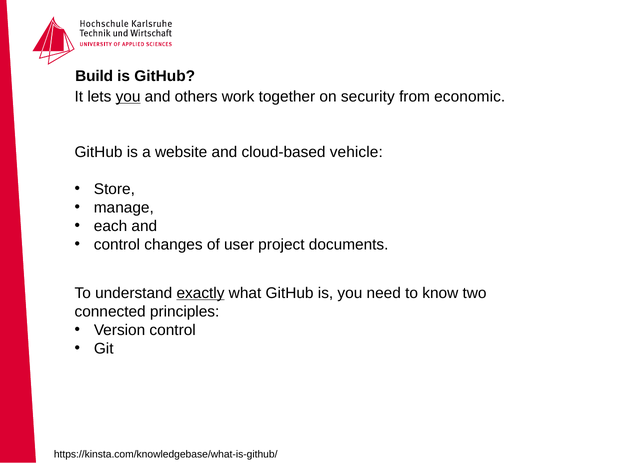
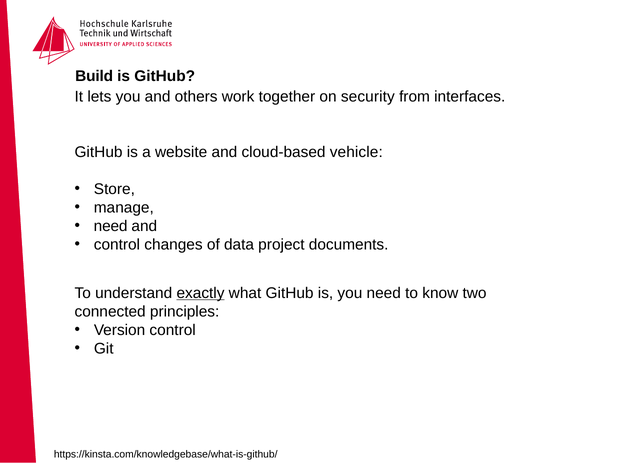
you underline: present -> none (128, 97)
economic: economic -> interfaces (470, 97)
each: each -> need (111, 226)
user: user -> data (239, 244)
